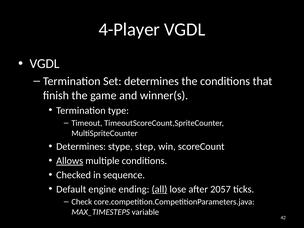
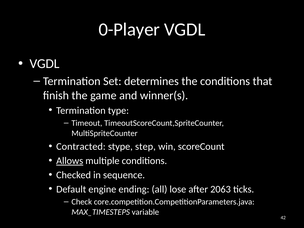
4-Player: 4-Player -> 0-Player (129, 29)
Determines: Determines -> Contracted (81, 147)
all underline: present -> none (159, 189)
2057: 2057 -> 2063 (221, 189)
